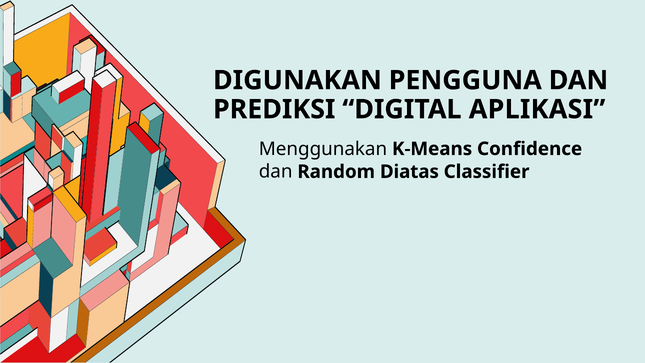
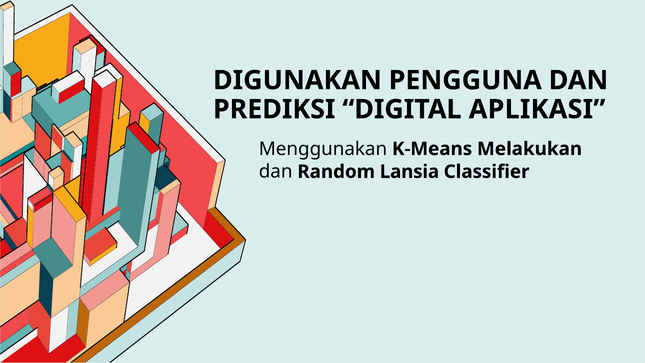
Confidence: Confidence -> Melakukan (530, 149)
Diatas: Diatas -> Lansia (409, 172)
